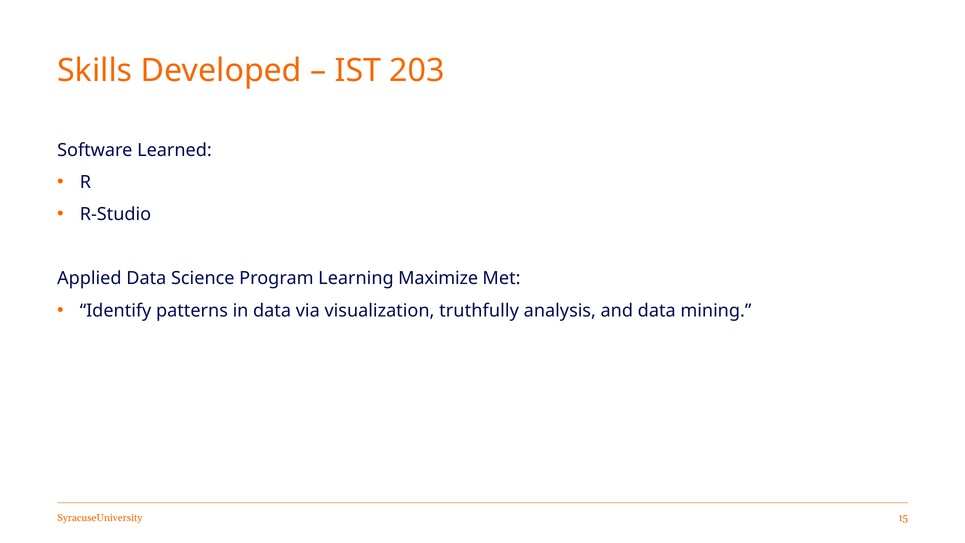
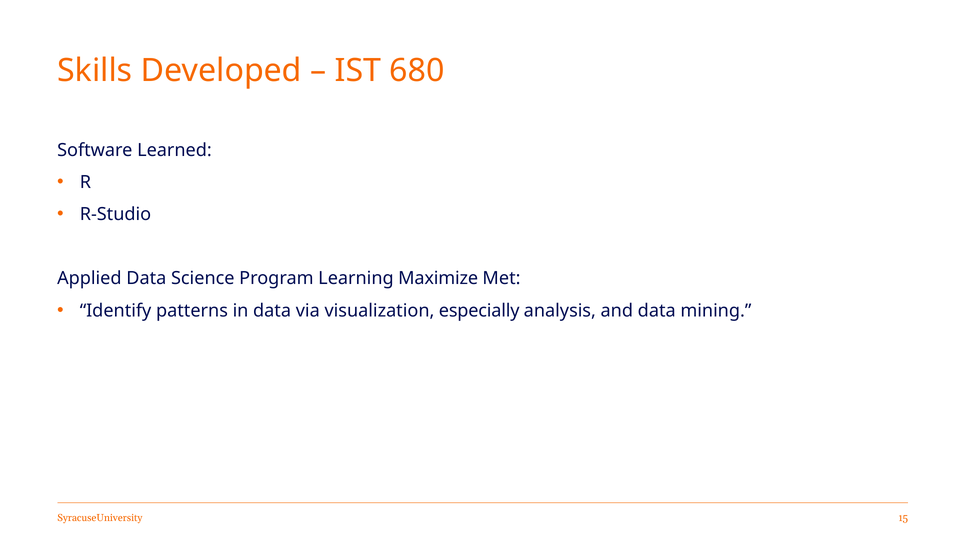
203: 203 -> 680 (417, 71)
truthfully: truthfully -> especially (479, 311)
